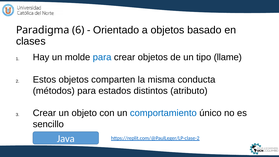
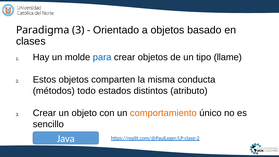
Paradigma 6: 6 -> 3 (78, 30)
métodos para: para -> todo (87, 91)
comportamiento colour: blue -> orange (163, 113)
